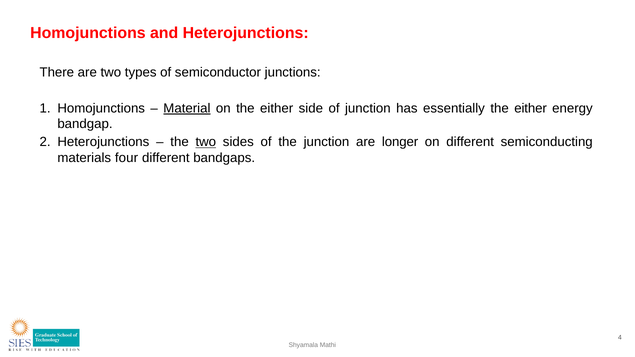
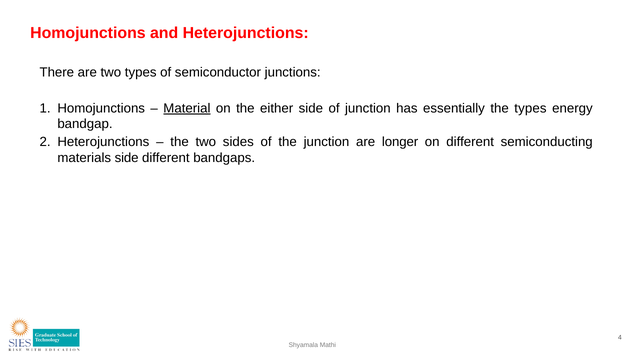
essentially the either: either -> types (530, 108)
two underline: present -> none (206, 142)
materials four: four -> side (127, 158)
